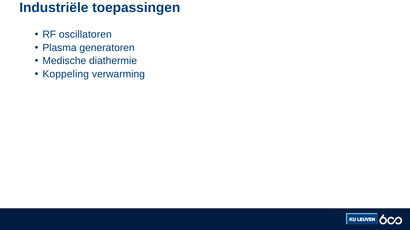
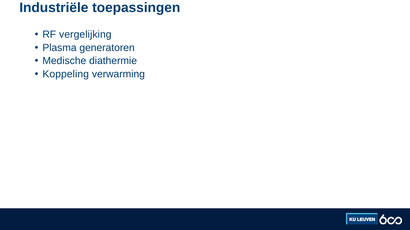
oscillatoren: oscillatoren -> vergelijking (85, 35)
